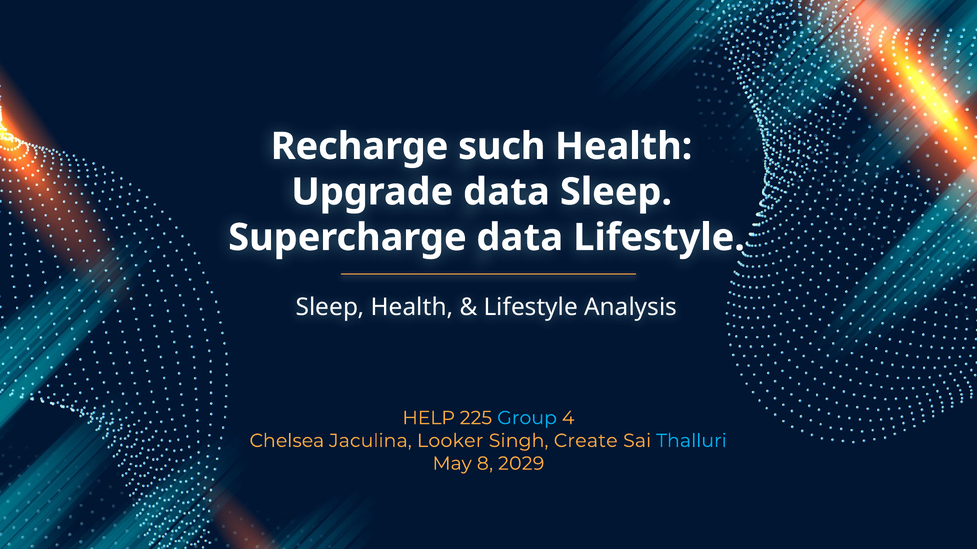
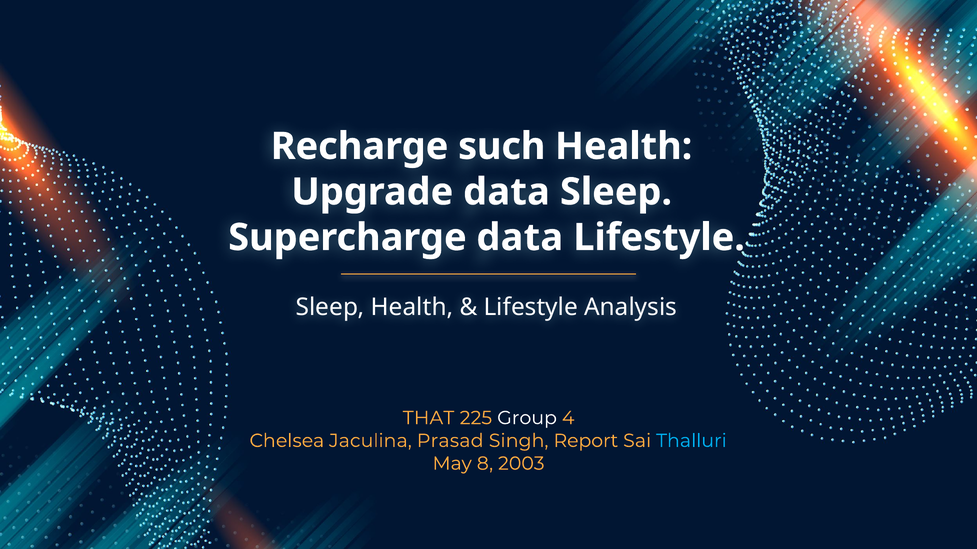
HELP: HELP -> THAT (429, 418)
Group colour: light blue -> white (527, 418)
Looker: Looker -> Prasad (450, 441)
Create: Create -> Report (586, 441)
2029: 2029 -> 2003 (521, 464)
